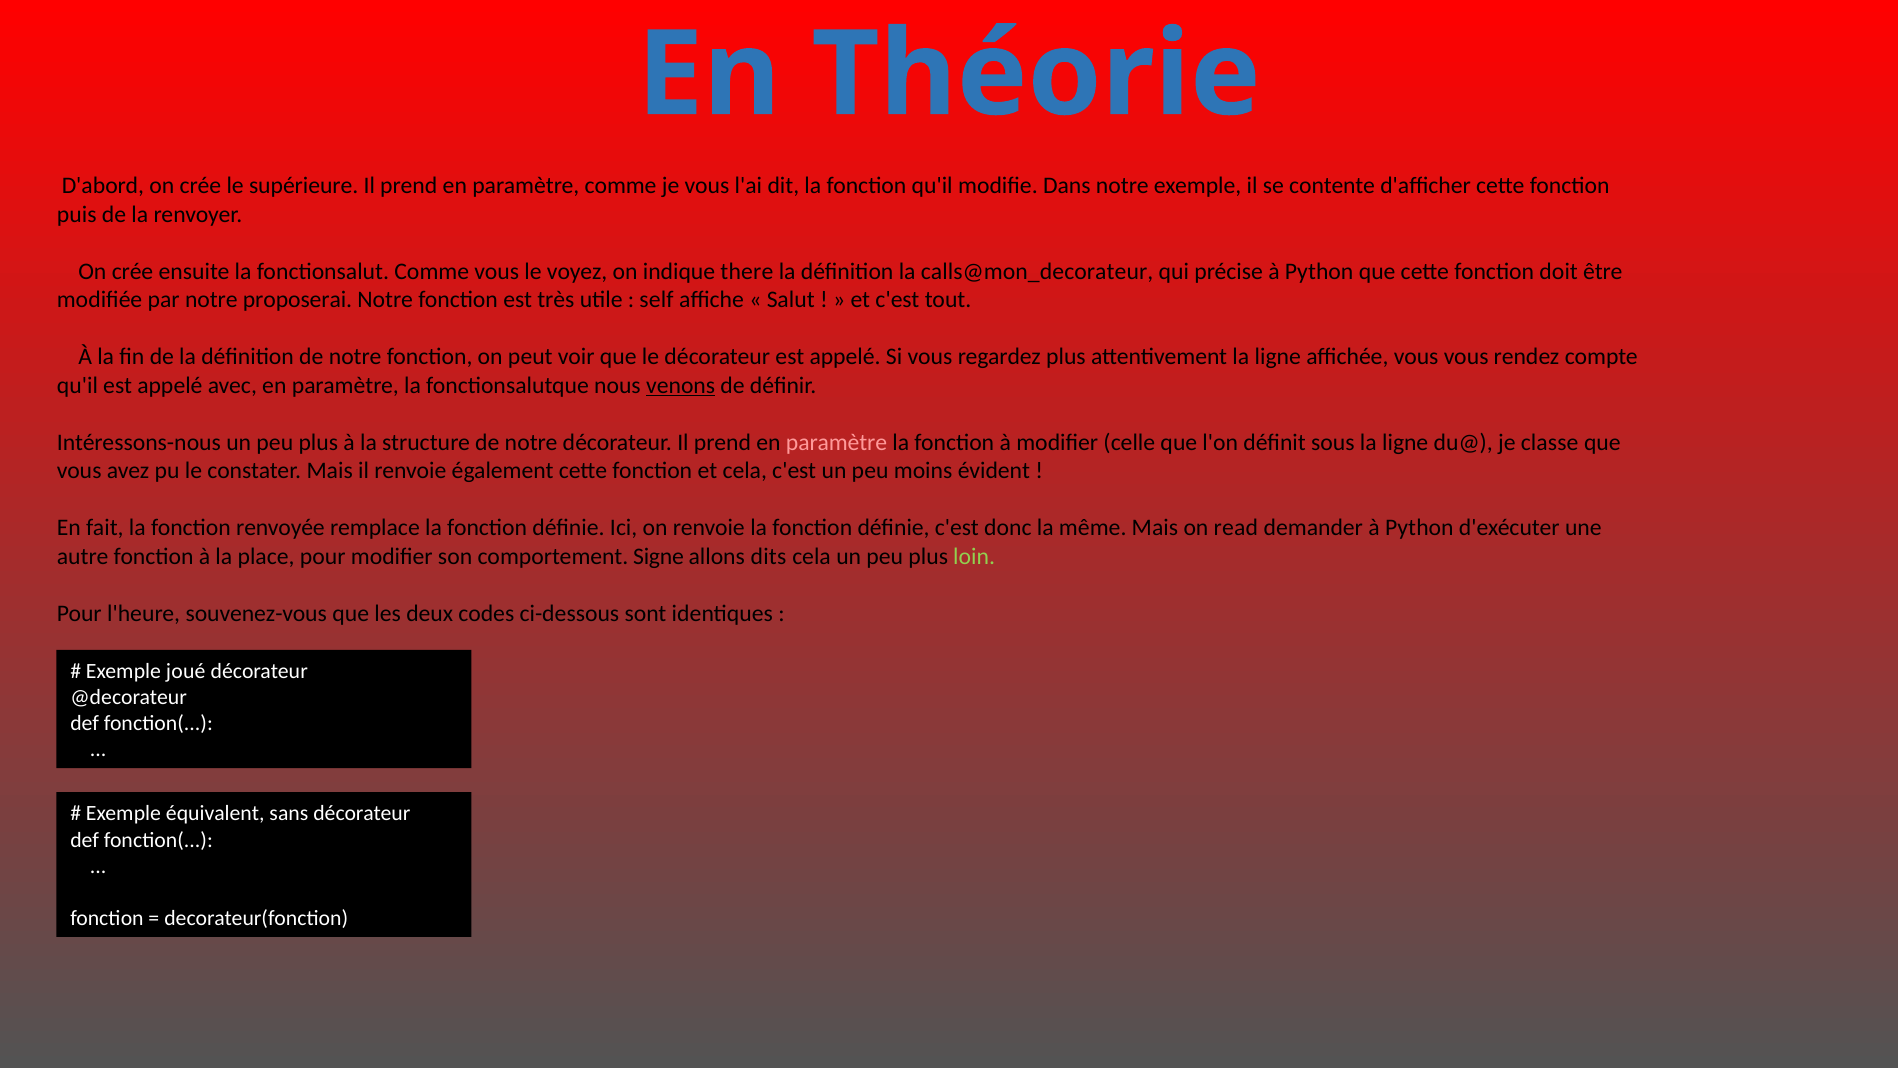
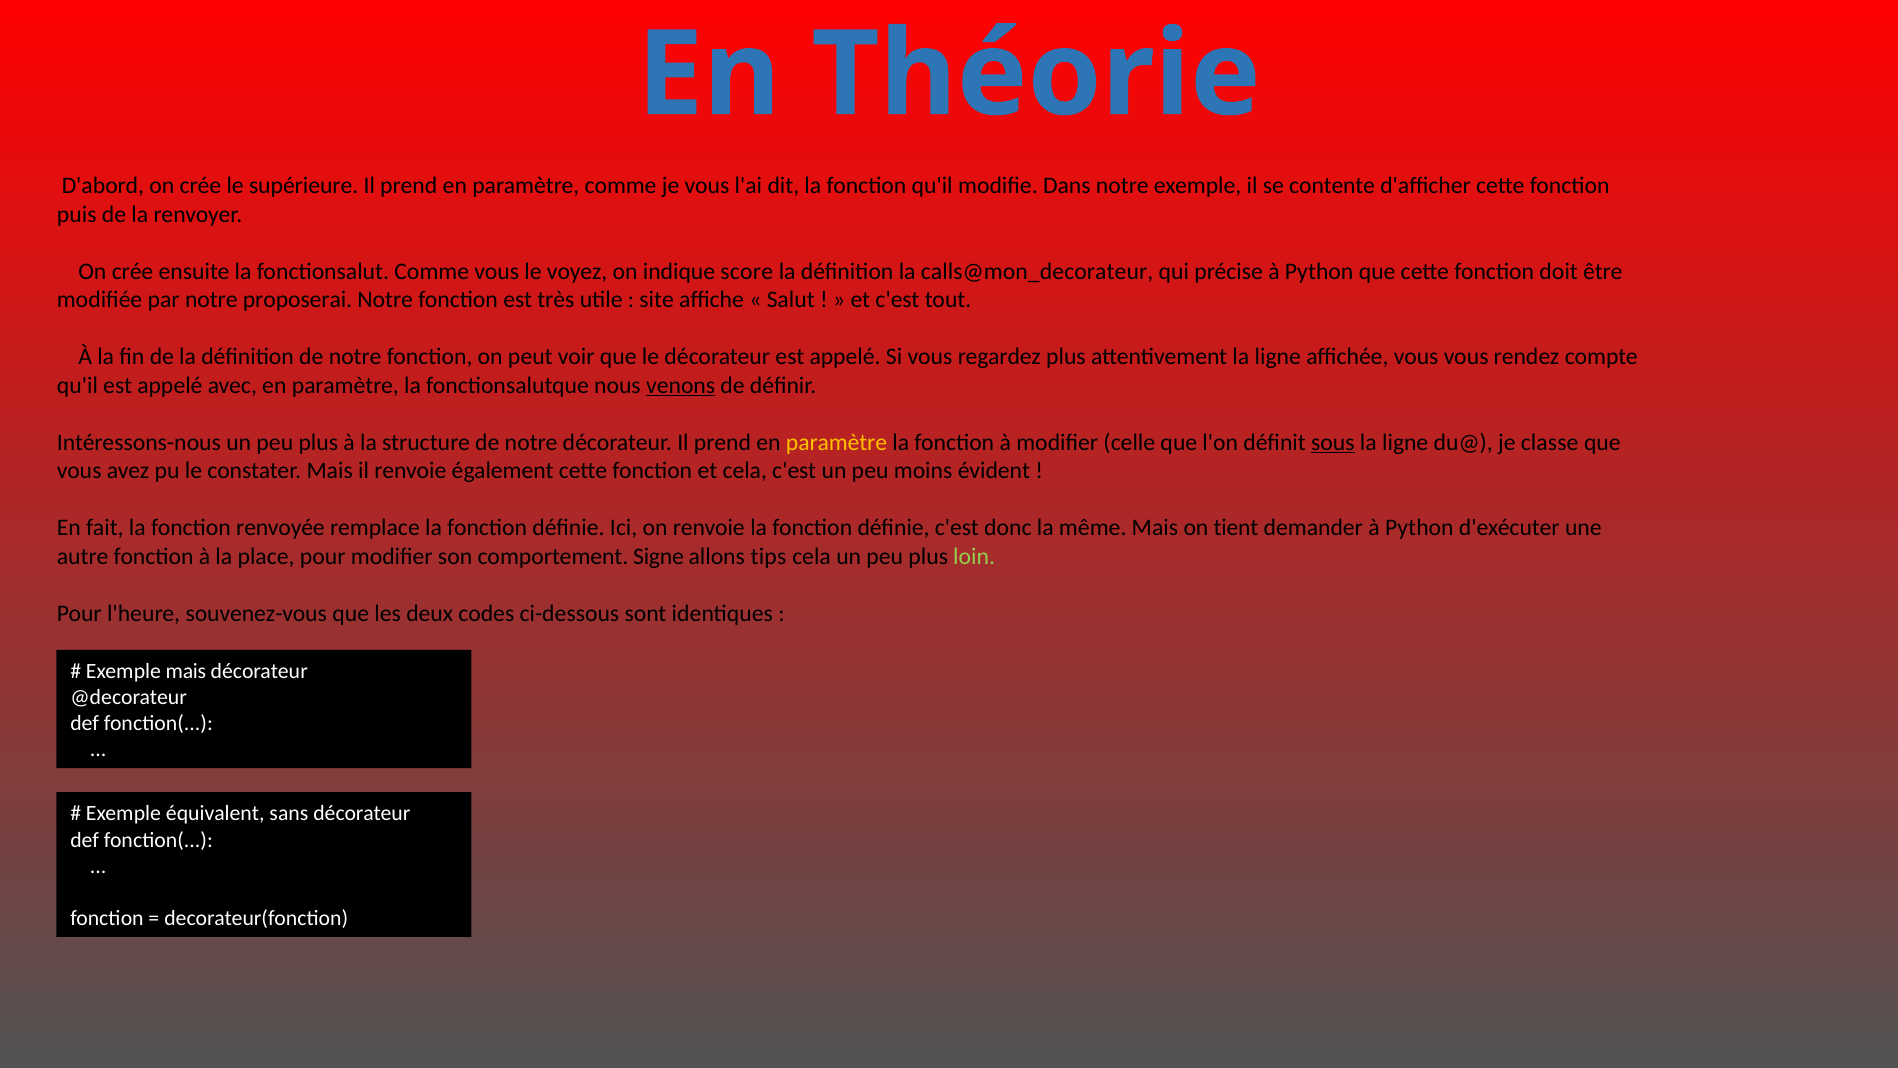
there: there -> score (747, 271)
self: self -> site (657, 300)
paramètre colour: pink -> yellow (837, 442)
sous underline: none -> present (1333, 442)
read: read -> tient (1236, 528)
dits: dits -> tips (769, 556)
Exemple joué: joué -> mais (186, 671)
